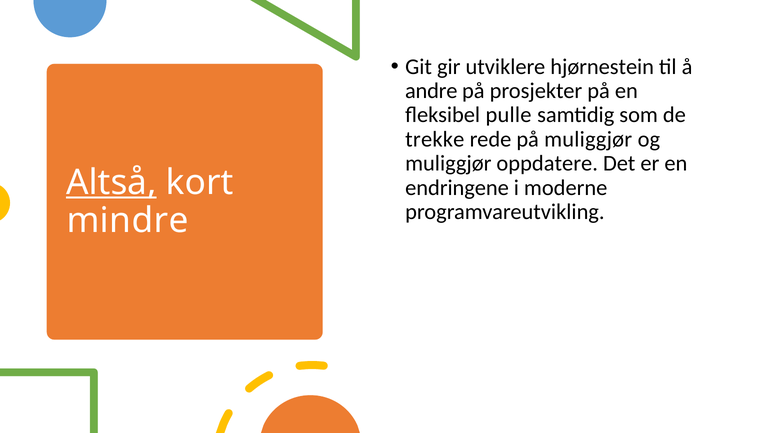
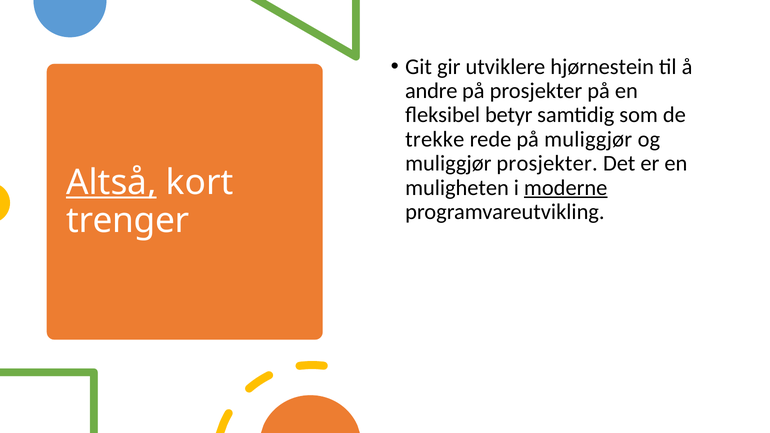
pulle: pulle -> betyr (509, 115)
muliggjør oppdatere: oppdatere -> prosjekter (547, 164)
endringene: endringene -> muligheten (457, 188)
moderne underline: none -> present (566, 188)
mindre: mindre -> trenger (128, 221)
